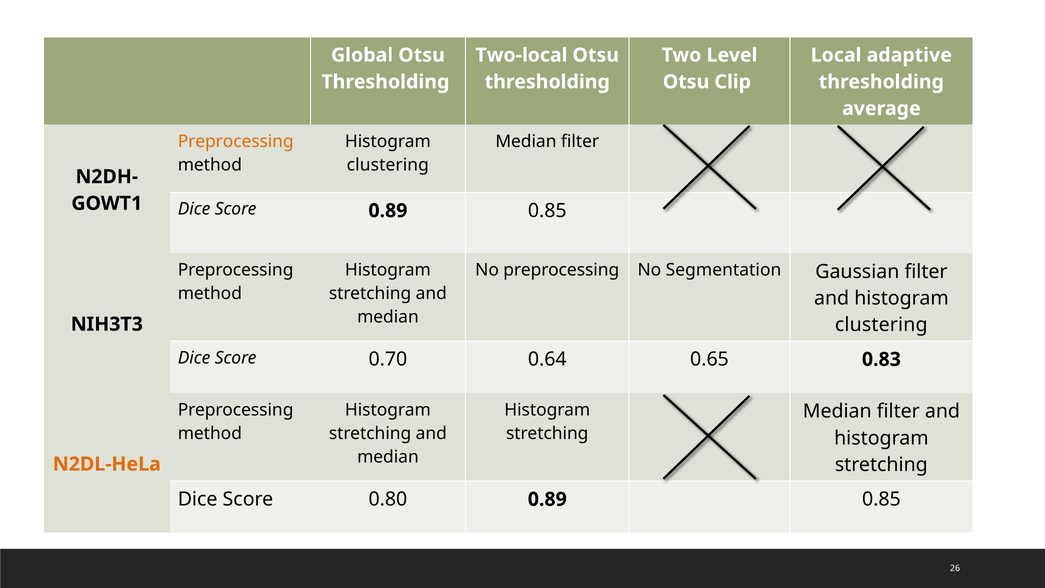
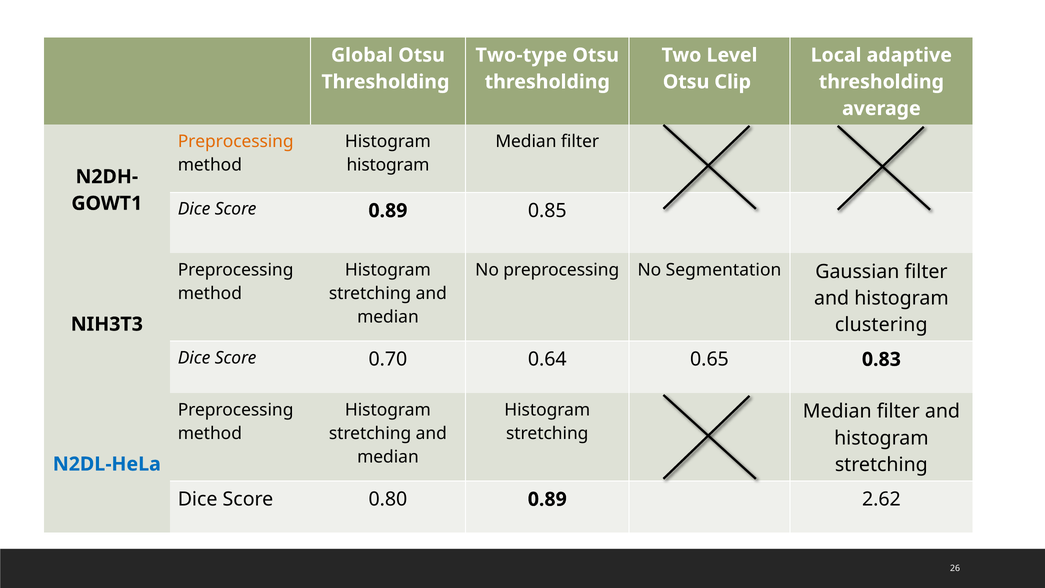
Two-local: Two-local -> Two-type (521, 55)
clustering: clustering -> histogram (388, 165)
N2DL-HeLa colour: orange -> blue (107, 464)
0.80 0.89 0.85: 0.85 -> 2.62 (881, 499)
